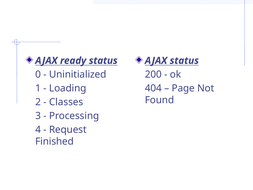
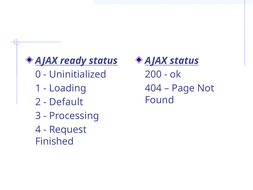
Classes: Classes -> Default (66, 102)
